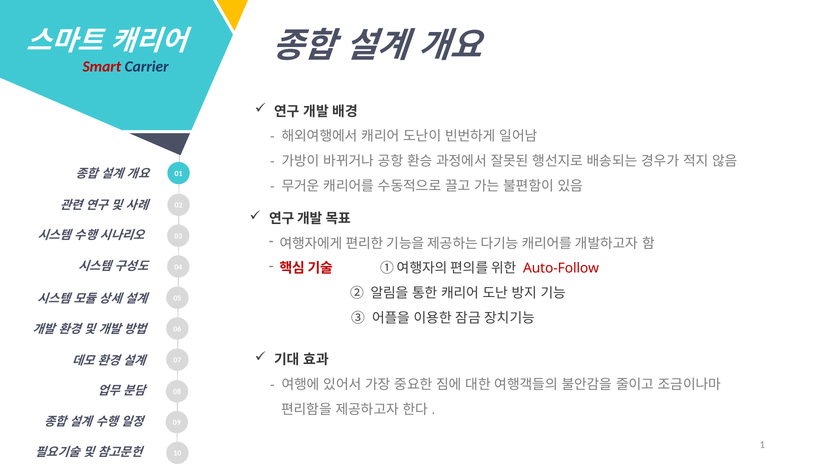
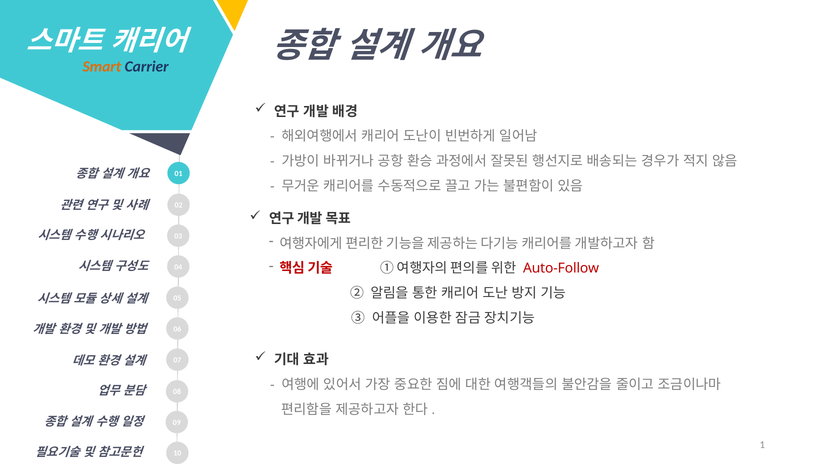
Smart colour: red -> orange (102, 66)
